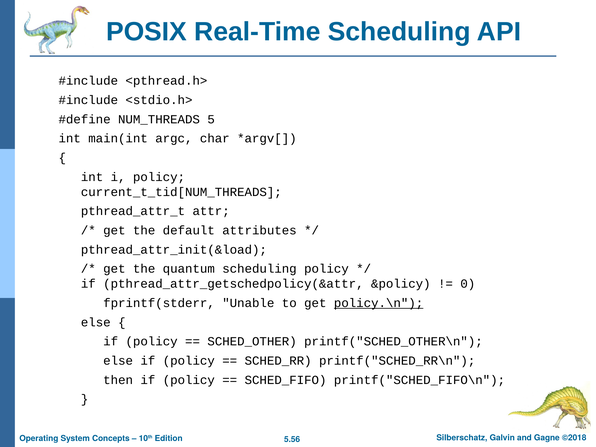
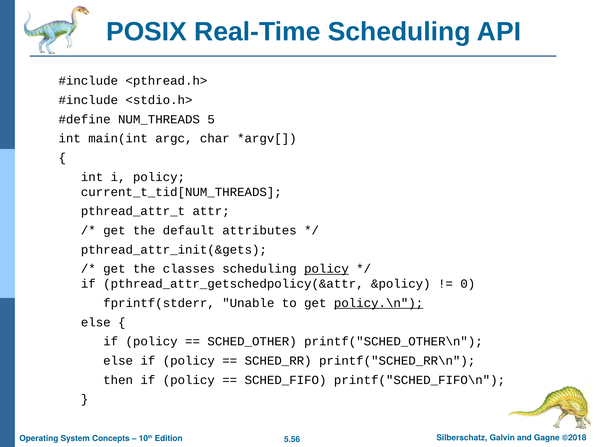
pthread_attr_init(&load: pthread_attr_init(&load -> pthread_attr_init(&gets (174, 250)
quantum: quantum -> classes (189, 269)
policy underline: none -> present (326, 269)
